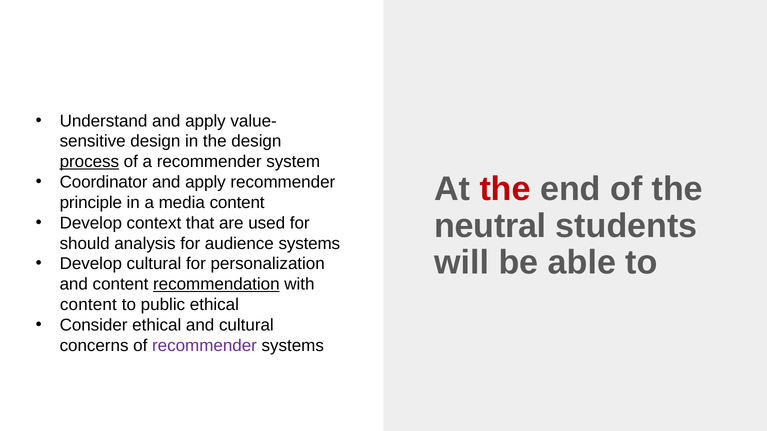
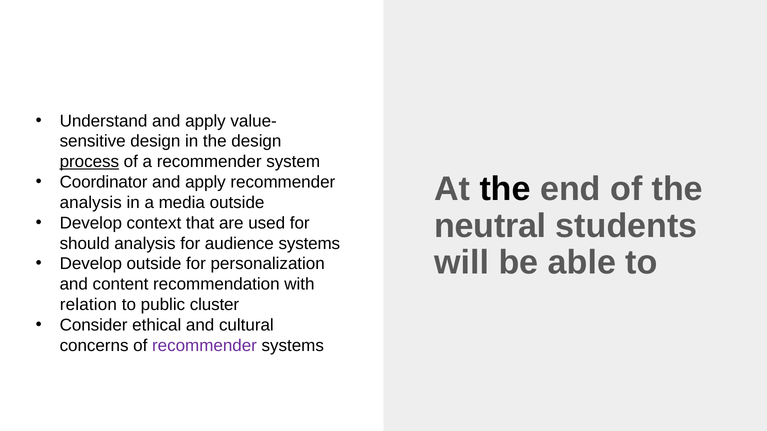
the colour: red -> black (505, 189)
principle: principle -> analysis (91, 203)
media content: content -> outside (237, 203)
Develop cultural: cultural -> outside (154, 264)
recommendation underline: present -> none (216, 285)
content: content -> relation (88, 305)
public ethical: ethical -> cluster (214, 305)
